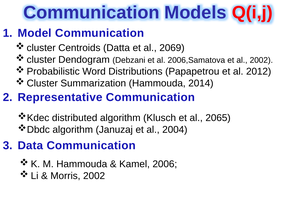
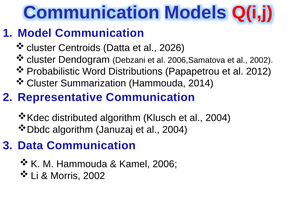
2069: 2069 -> 2026 (172, 48)
Klusch et al 2065: 2065 -> 2004 (218, 118)
